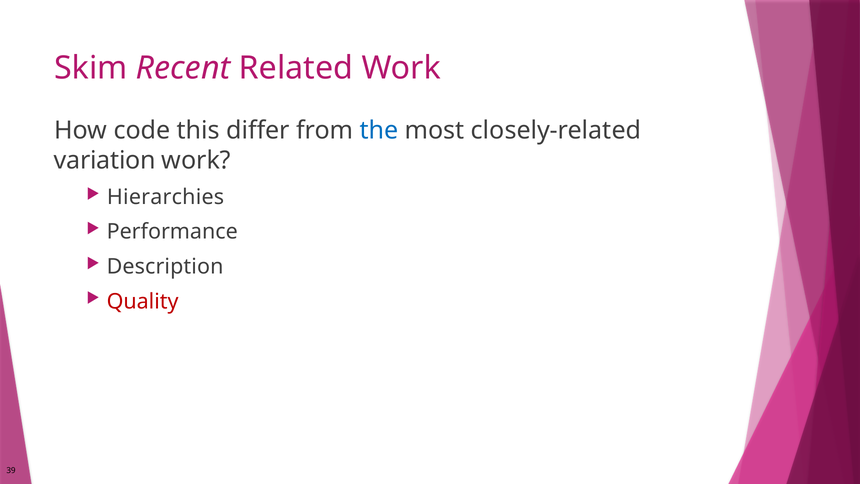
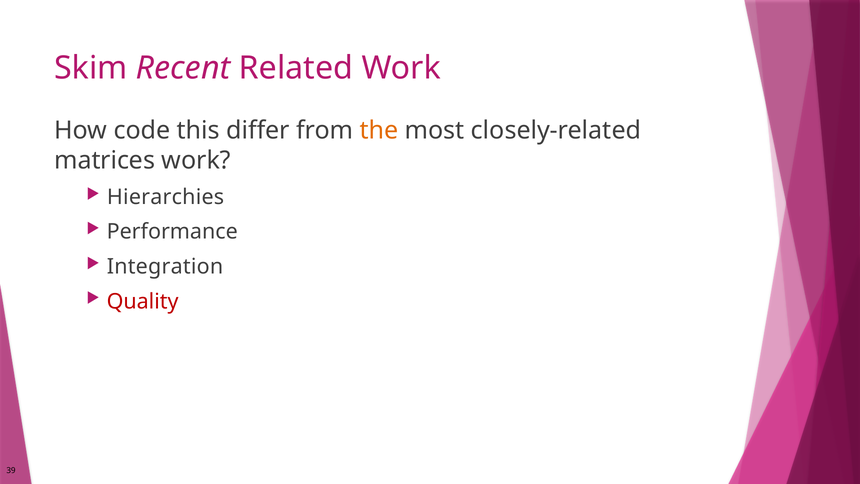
the colour: blue -> orange (379, 130)
variation: variation -> matrices (105, 160)
Description: Description -> Integration (165, 267)
